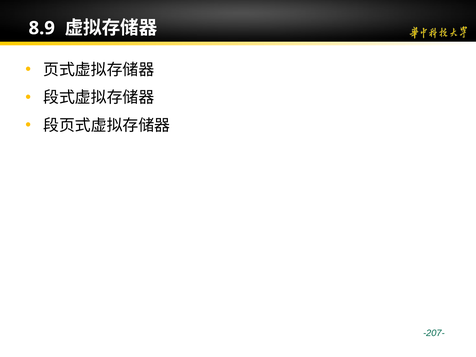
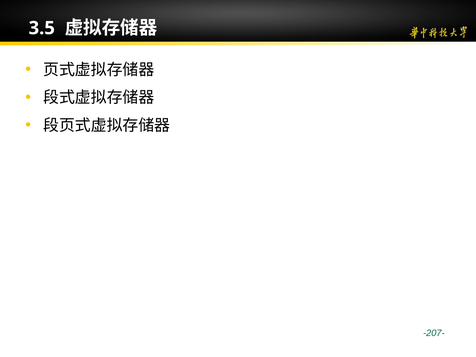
8.9: 8.9 -> 3.5 (42, 28)
